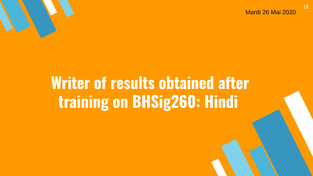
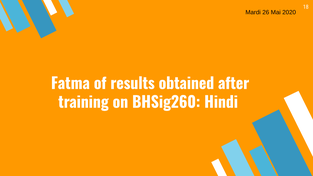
Writer: Writer -> Fatma (70, 84)
